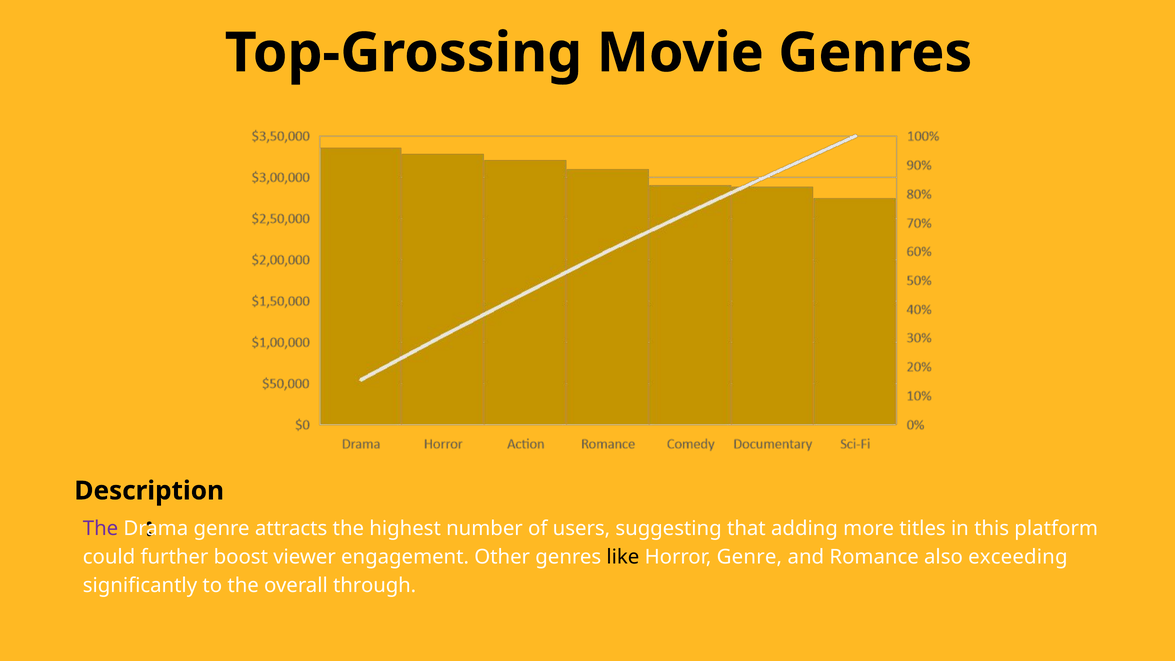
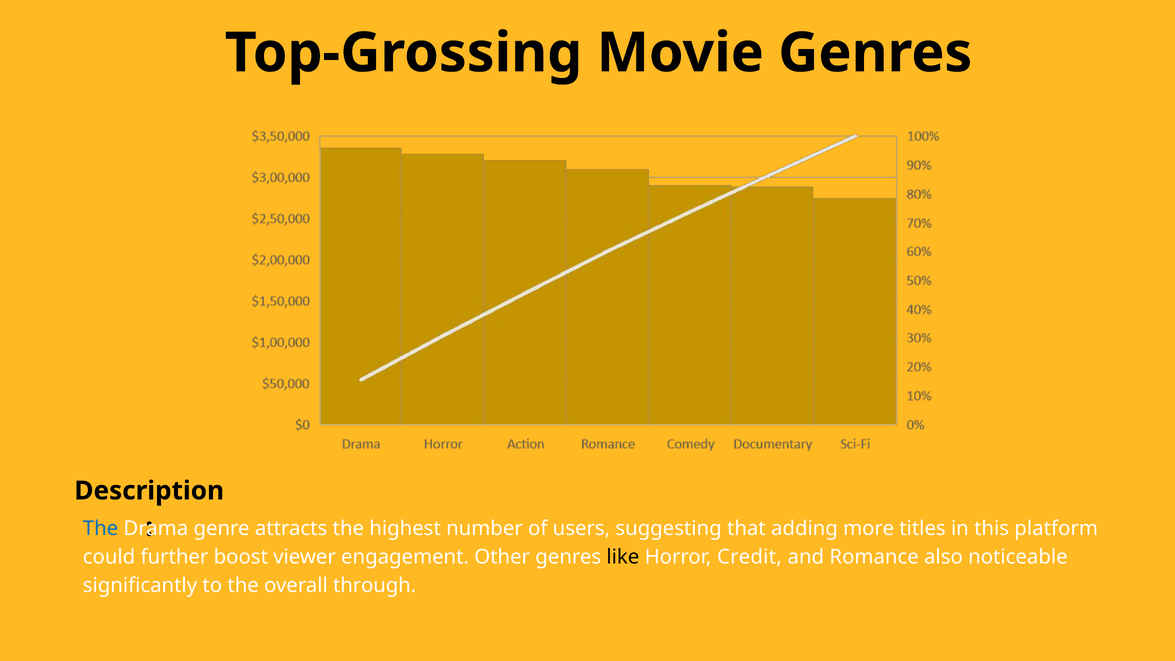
The colour: purple -> blue (101, 529)
Horror Genre: Genre -> Credit (749, 557)
exceeding: exceeding -> noticeable (1018, 557)
